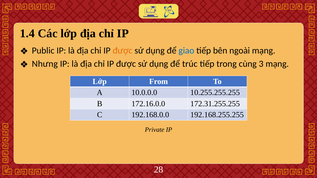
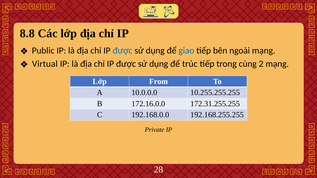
1.4: 1.4 -> 8.8 (27, 34)
được colour: orange -> blue (123, 51)
Nhưng: Nhưng -> Virtual (45, 64)
3: 3 -> 2 (261, 64)
